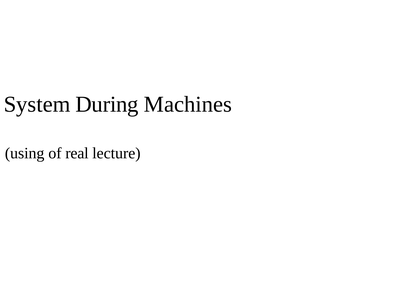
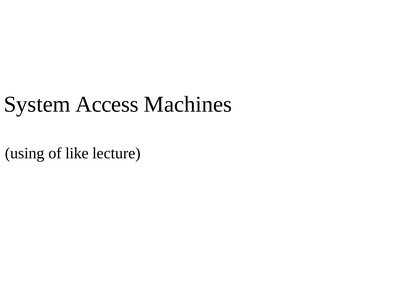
During: During -> Access (107, 104)
real: real -> like (77, 153)
